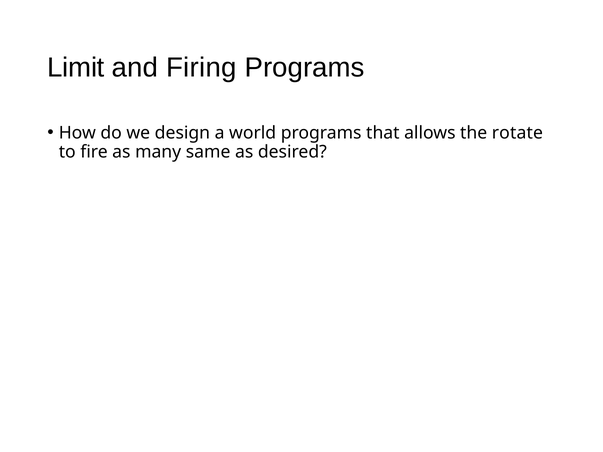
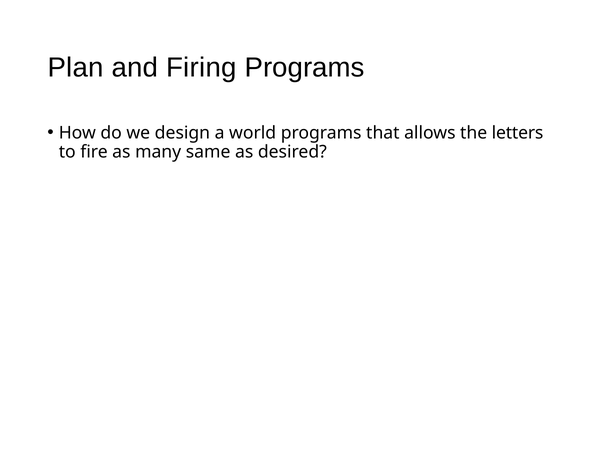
Limit: Limit -> Plan (76, 68)
rotate: rotate -> letters (518, 133)
